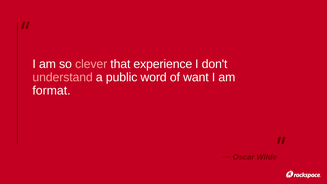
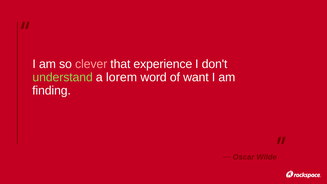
understand colour: pink -> light green (63, 77)
public: public -> lorem (122, 77)
format: format -> finding (52, 91)
